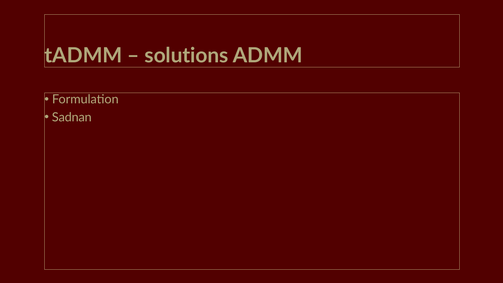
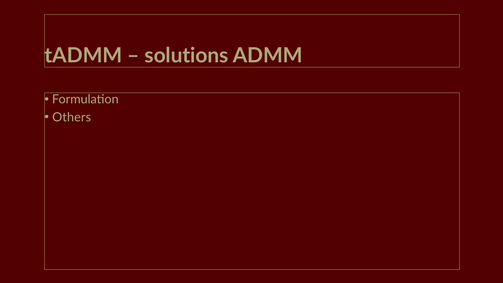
Sadnan: Sadnan -> Others (72, 117)
